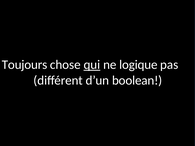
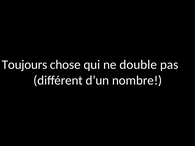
qui underline: present -> none (92, 65)
logique: logique -> double (138, 65)
boolean: boolean -> nombre (137, 80)
